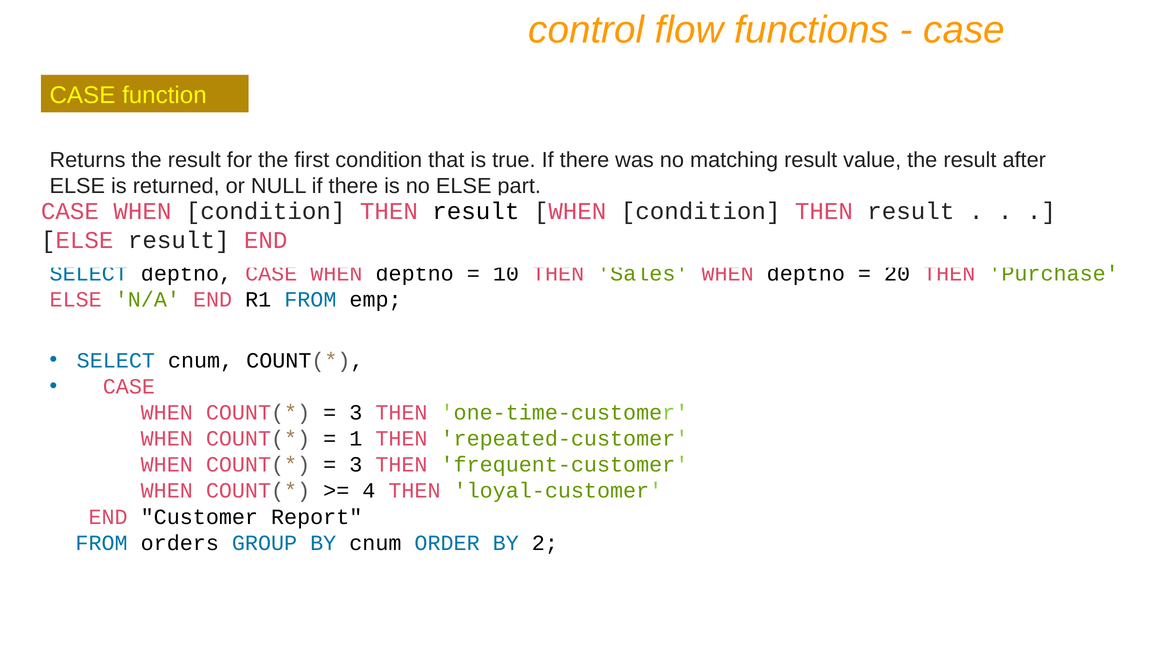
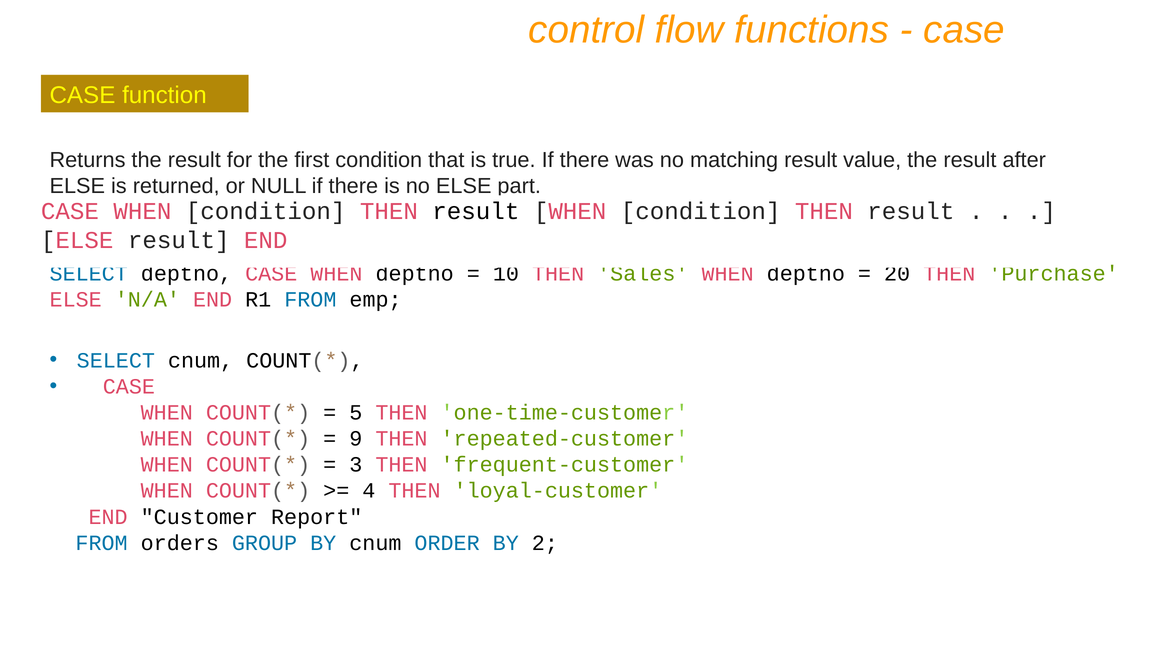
3: 3 -> 5 (356, 413)
1: 1 -> 9 (356, 439)
